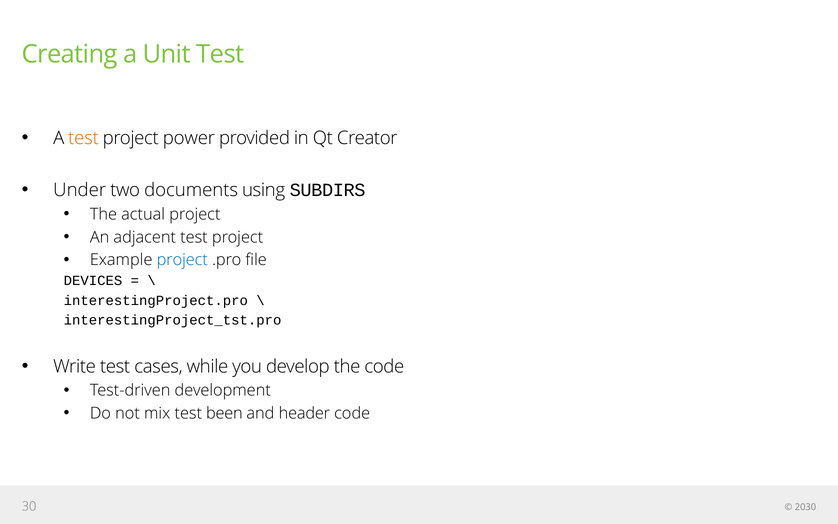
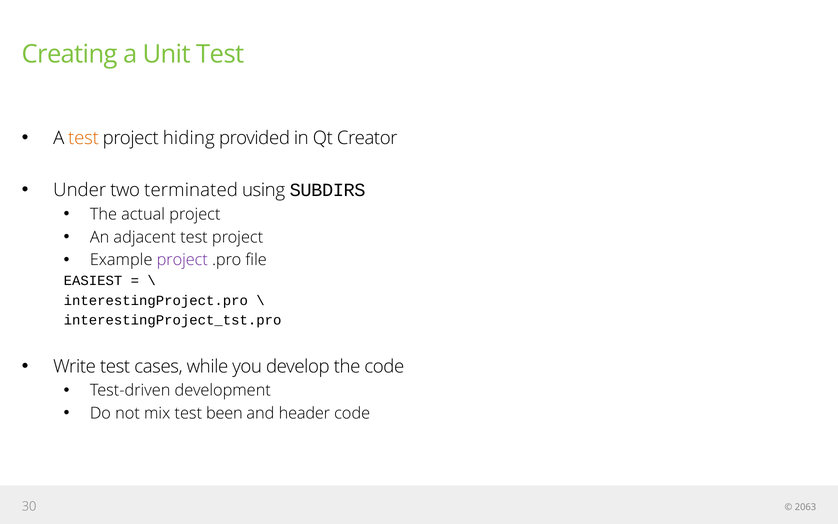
power: power -> hiding (189, 138)
documents: documents -> terminated (191, 190)
project colour: blue -> purple (182, 260)
DEVICES: DEVICES -> EASIEST (93, 281)
2030: 2030 -> 2063 (805, 507)
